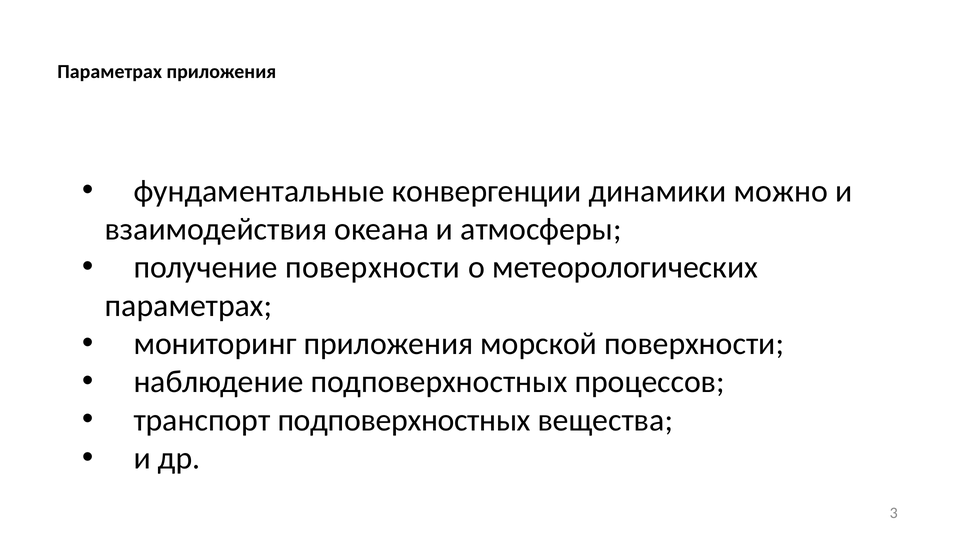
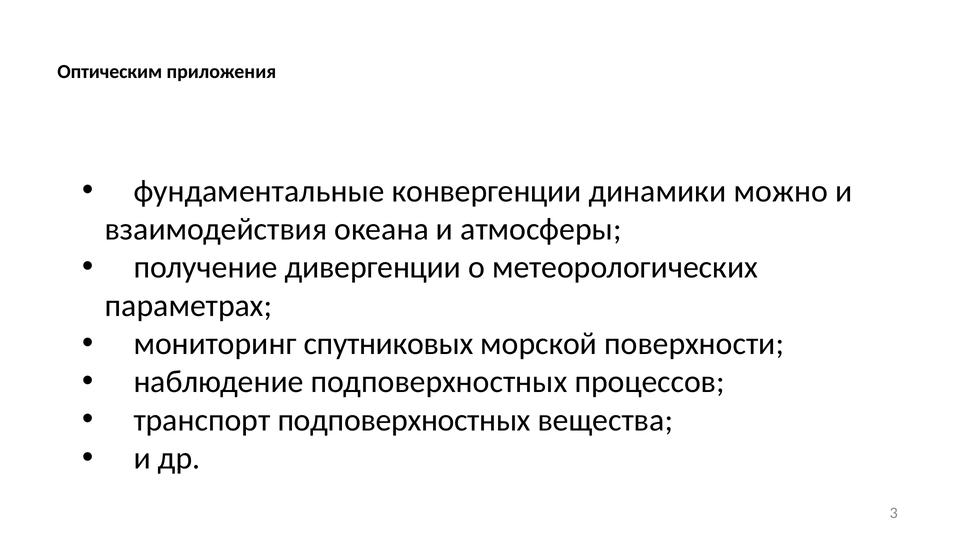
Параметрах: Параметрах -> Оптическим (110, 72)
получение поверхности: поверхности -> дивергенции (373, 268)
мониторинг приложения: приложения -> спутниковых (389, 344)
